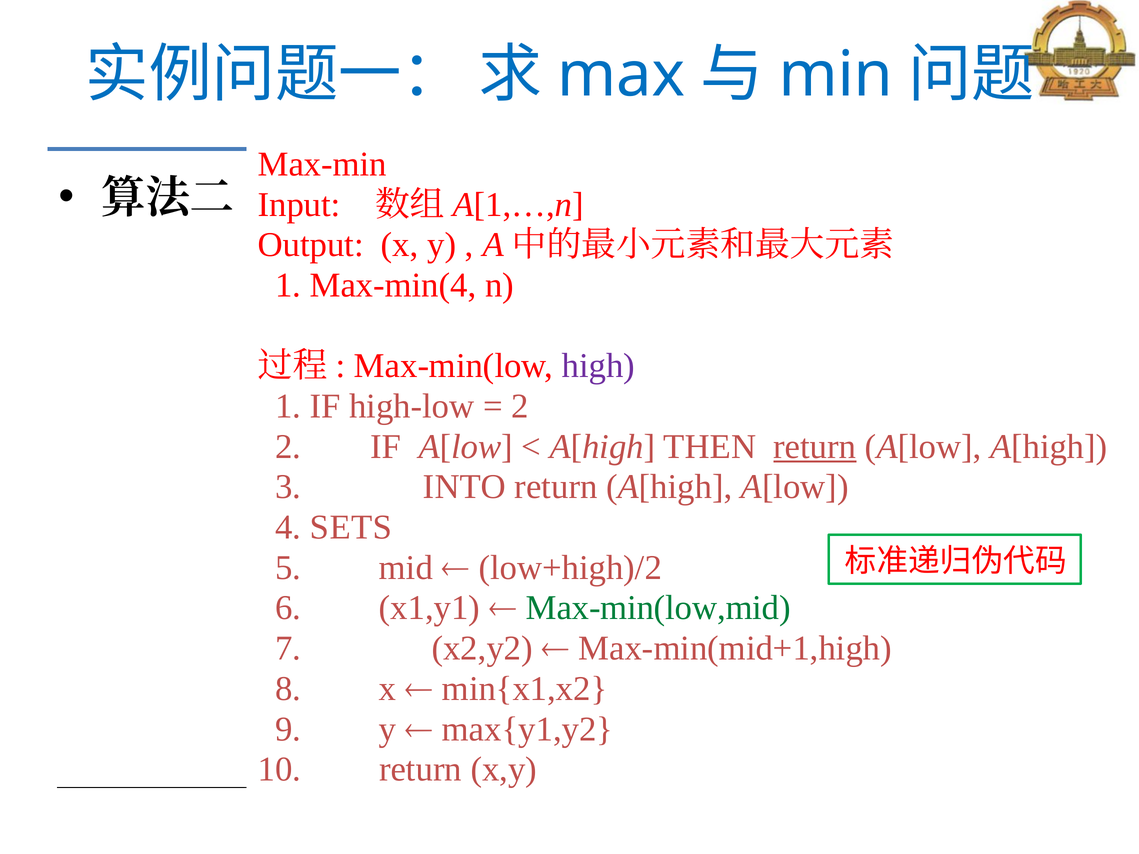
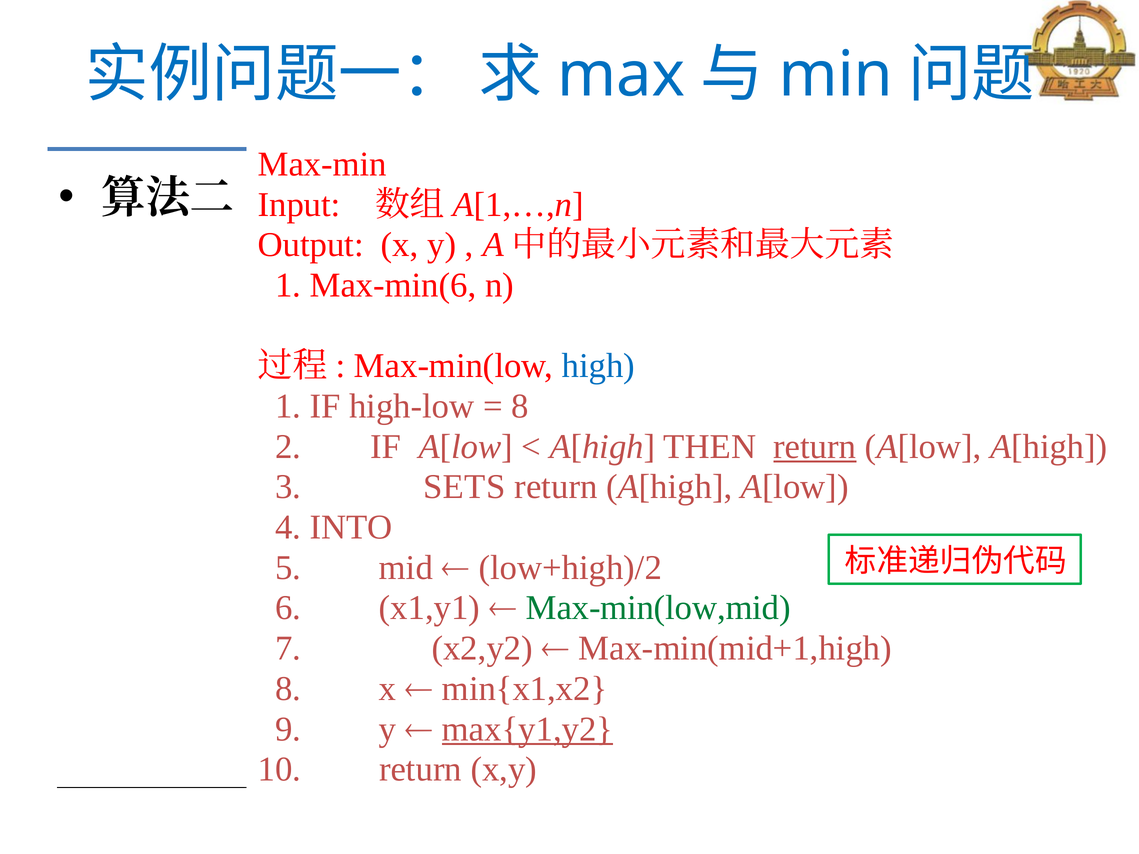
Max-min(4: Max-min(4 -> Max-min(6 (393, 285)
high colour: purple -> blue (598, 366)
2: 2 -> 8 (520, 406)
INTO: INTO -> SETS (464, 487)
SETS: SETS -> INTO (351, 527)
max{y1,y2 underline: none -> present (528, 729)
